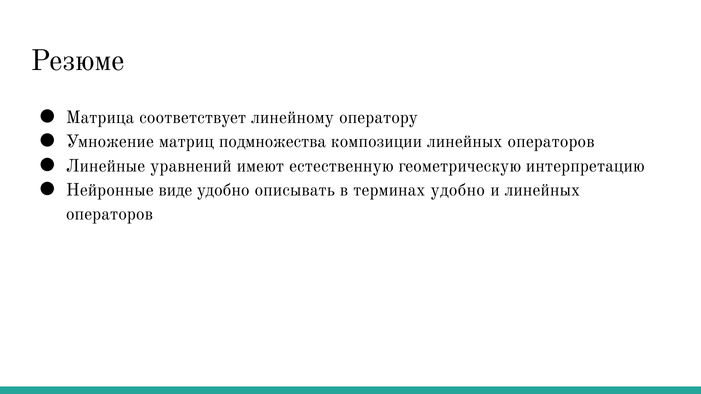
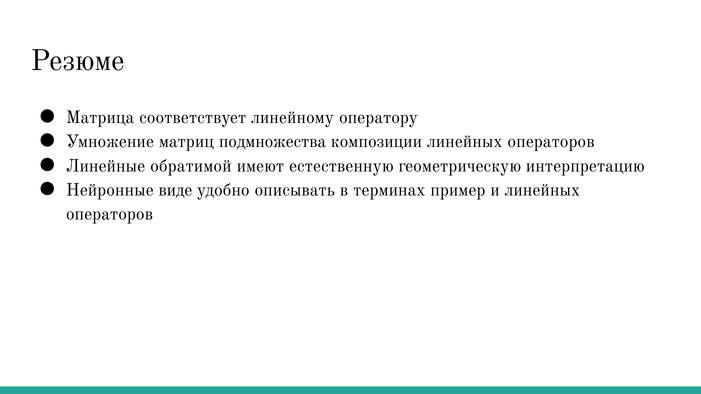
уравнений: уравнений -> обратимой (191, 166)
терминах удобно: удобно -> пример (458, 190)
